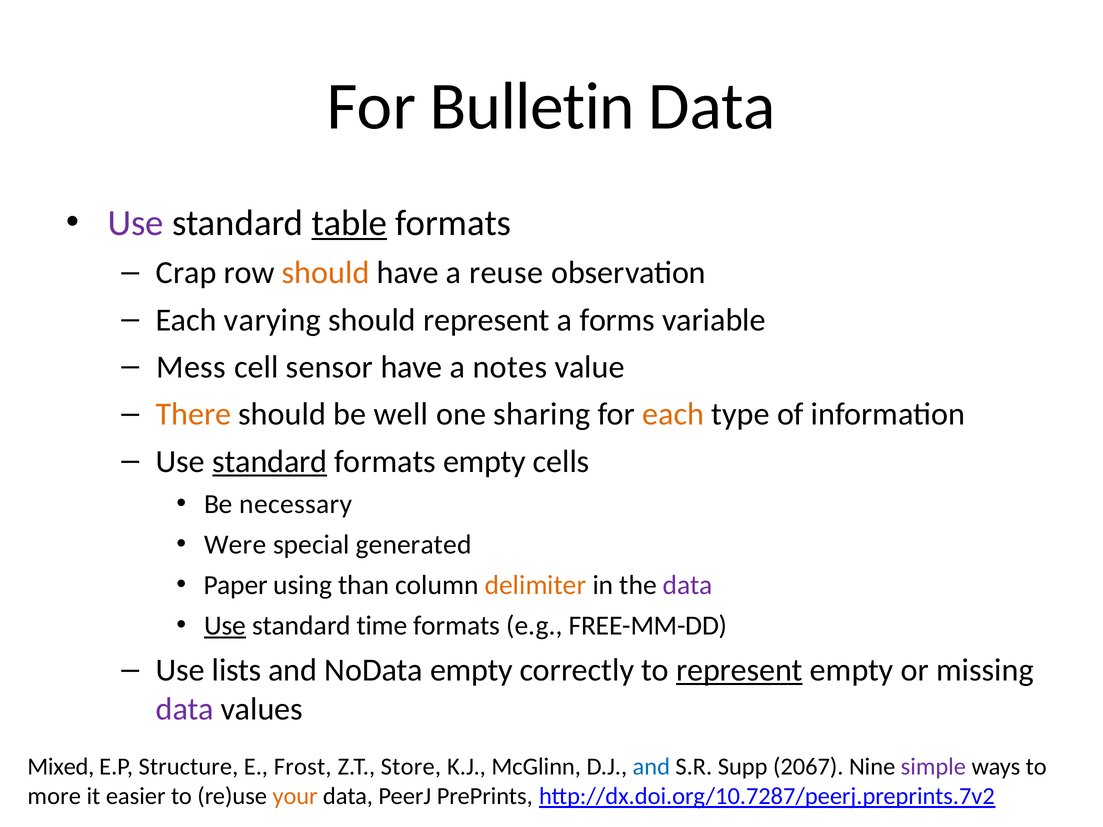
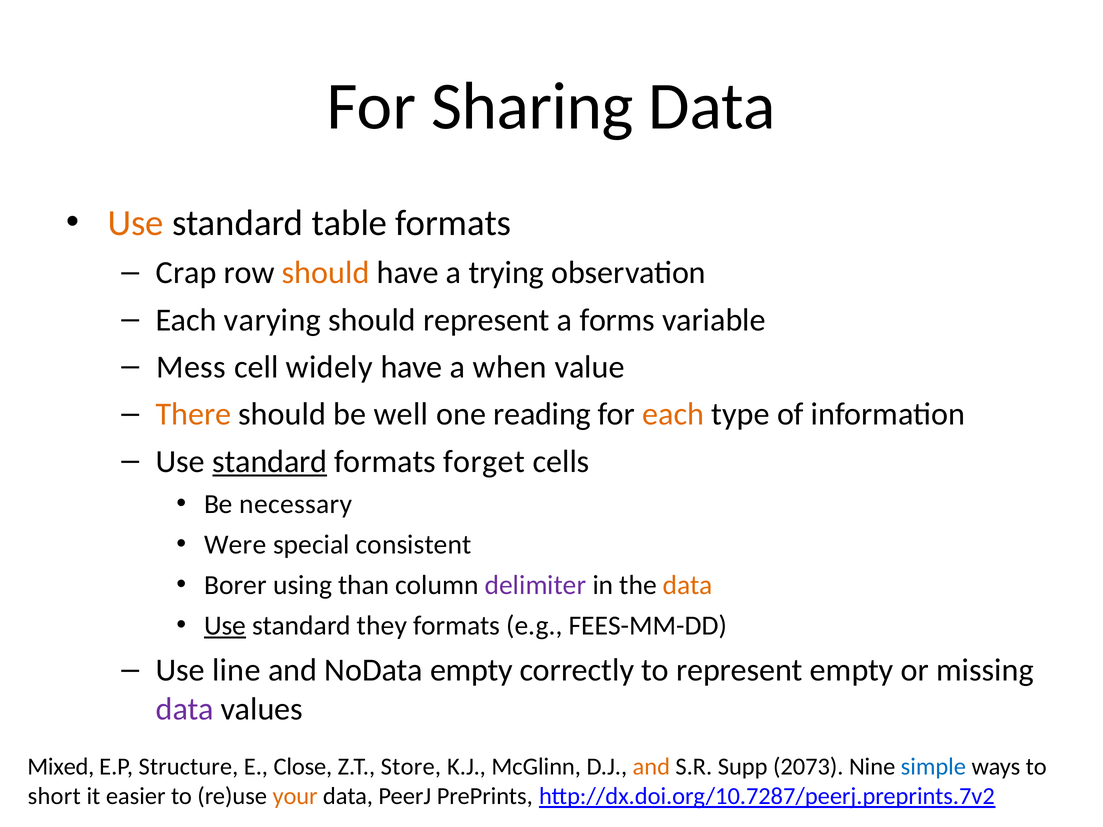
Bulletin: Bulletin -> Sharing (532, 107)
Use colour: purple -> orange (136, 223)
table underline: present -> none (349, 223)
reuse: reuse -> trying (506, 273)
sensor: sensor -> widely (329, 367)
notes: notes -> when (510, 367)
sharing: sharing -> reading (542, 414)
formats empty: empty -> forget (484, 462)
generated: generated -> consistent (414, 545)
Paper: Paper -> Borer (235, 585)
delimiter colour: orange -> purple (536, 585)
data colour: purple -> orange (688, 585)
time: time -> they (382, 626)
FREE-MM-DD: FREE-MM-DD -> FEES-MM-DD (648, 626)
lists: lists -> line (236, 671)
represent underline: present -> none (739, 671)
Frost: Frost -> Close (303, 767)
and colour: blue -> orange (651, 767)
2067: 2067 -> 2073 (808, 767)
simple colour: purple -> blue (933, 767)
more: more -> short (54, 797)
